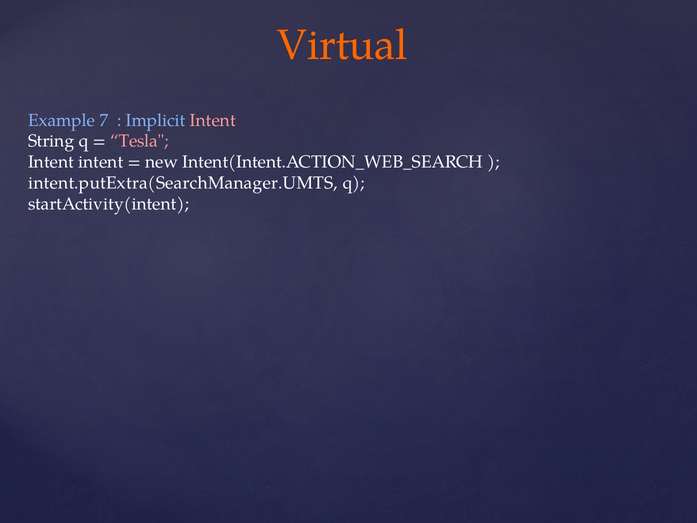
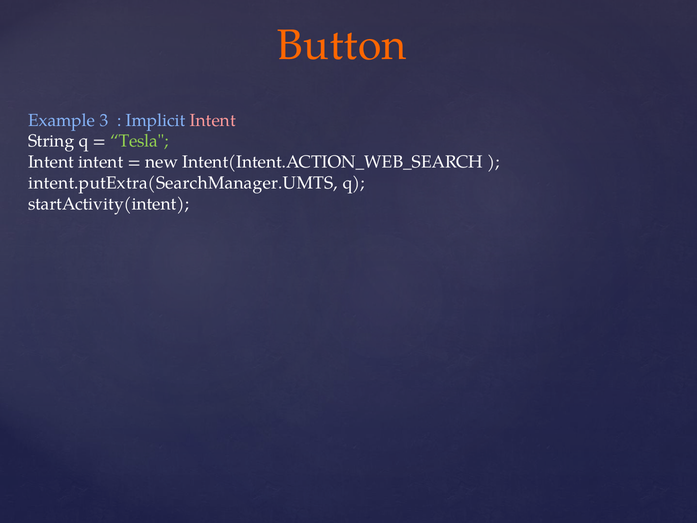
Virtual: Virtual -> Button (342, 45)
7: 7 -> 3 (104, 120)
Tesla colour: pink -> light green (139, 141)
